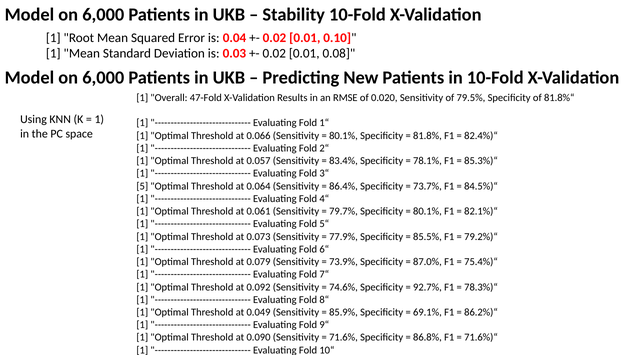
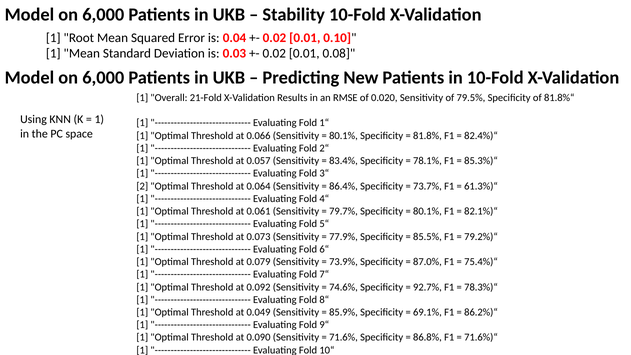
47-Fold: 47-Fold -> 21-Fold (206, 98)
5: 5 -> 2 (142, 186)
84.5%)“: 84.5%)“ -> 61.3%)“ (481, 186)
